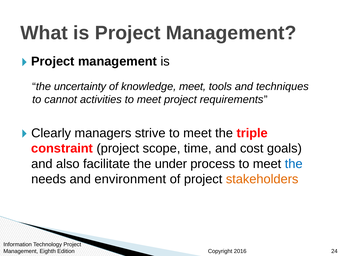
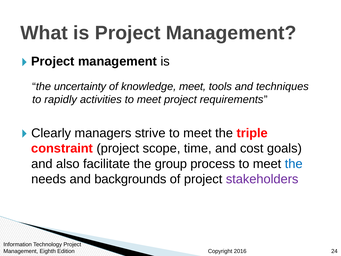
cannot: cannot -> rapidly (61, 99)
under: under -> group (171, 164)
environment: environment -> backgrounds (130, 179)
stakeholders colour: orange -> purple (262, 179)
